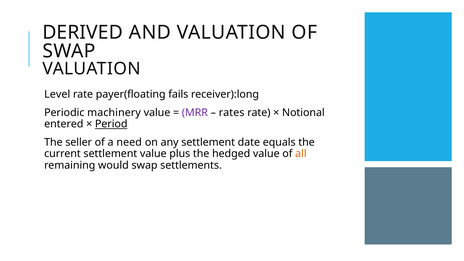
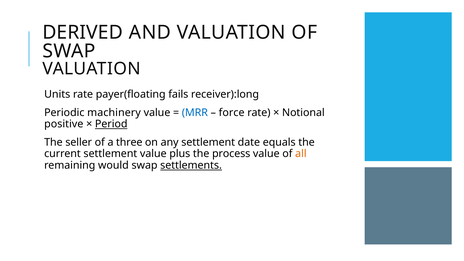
Level: Level -> Units (57, 94)
MRR colour: purple -> blue (195, 113)
rates: rates -> force (232, 113)
entered: entered -> positive (64, 124)
need: need -> three (129, 142)
hedged: hedged -> process (231, 154)
settlements underline: none -> present (191, 165)
